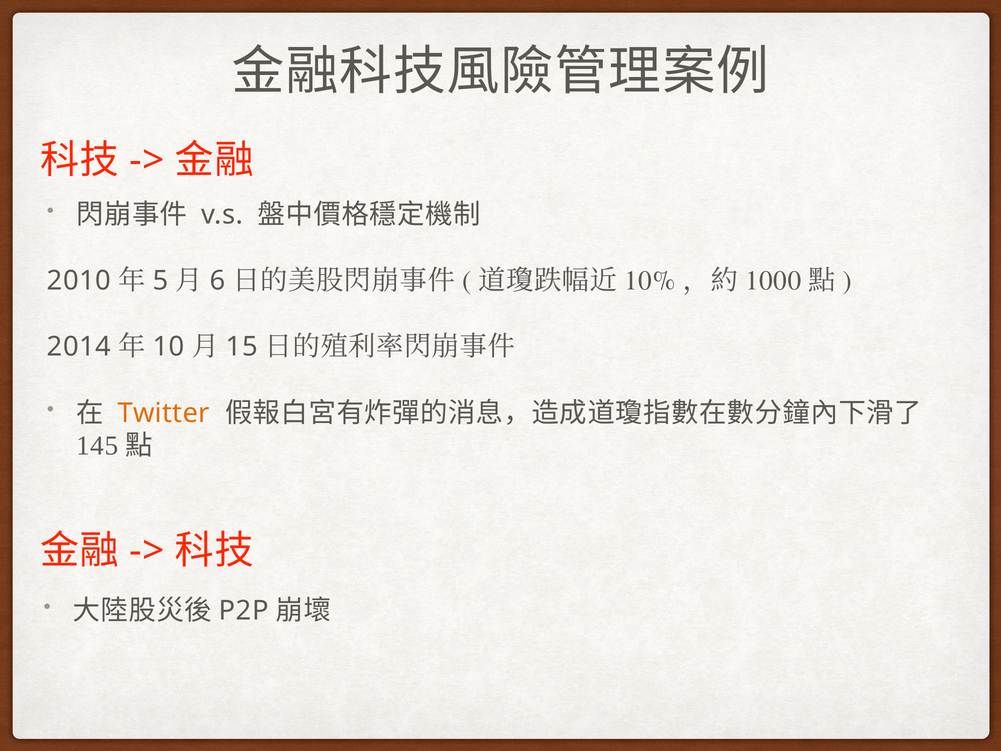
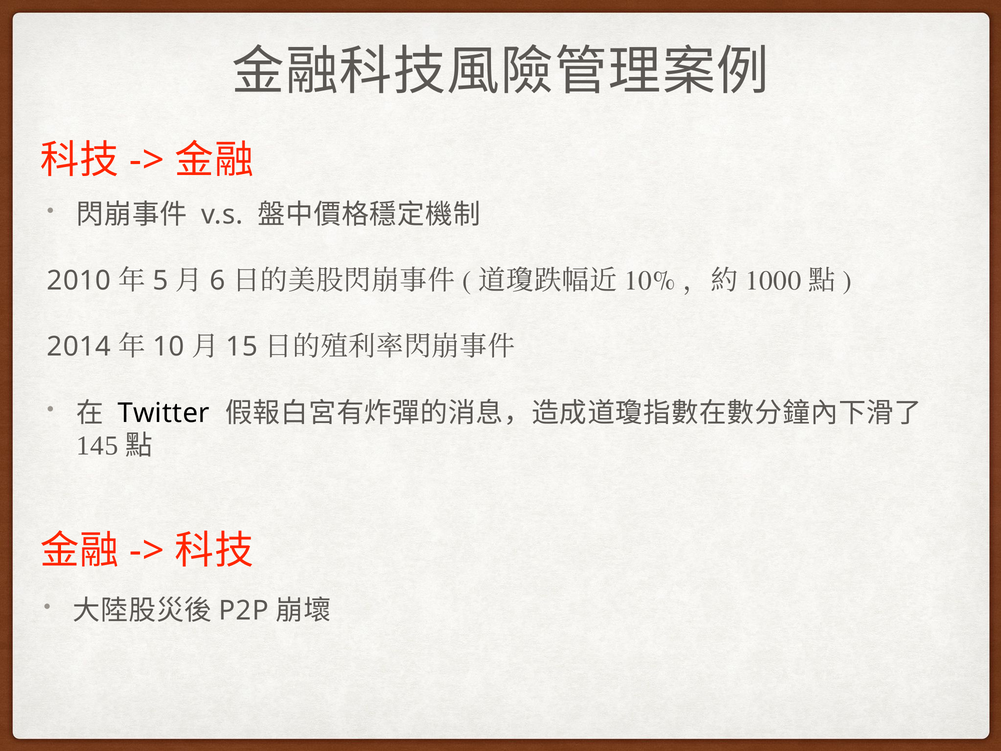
Twitter colour: orange -> black (164, 413)
